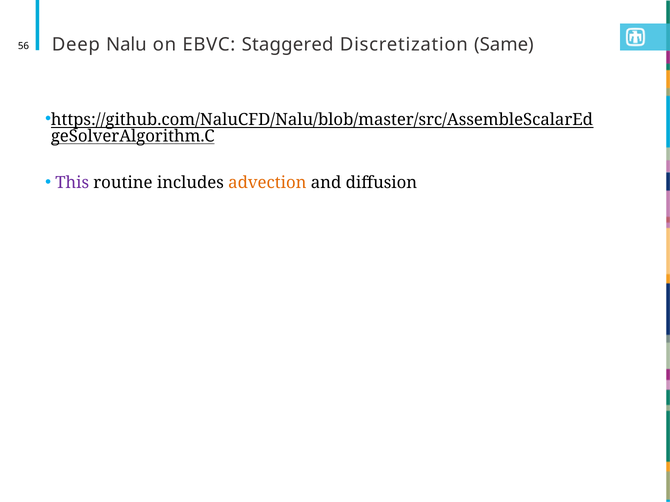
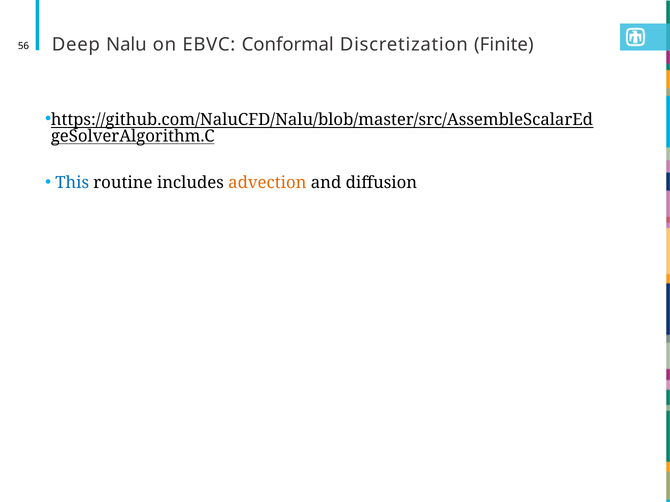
Staggered: Staggered -> Conformal (288, 45)
Same: Same -> Finite (504, 45)
This colour: purple -> blue (72, 183)
